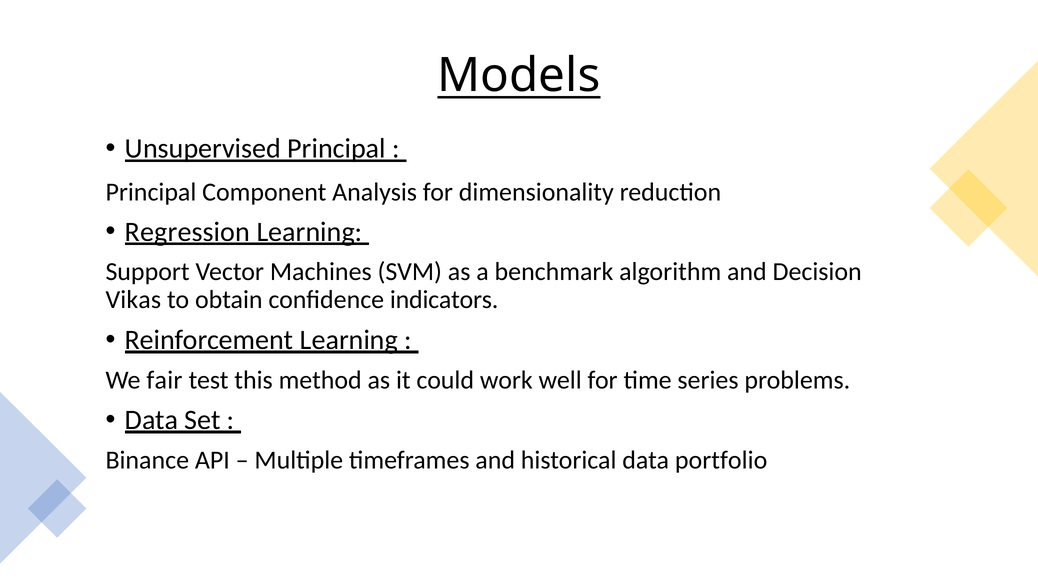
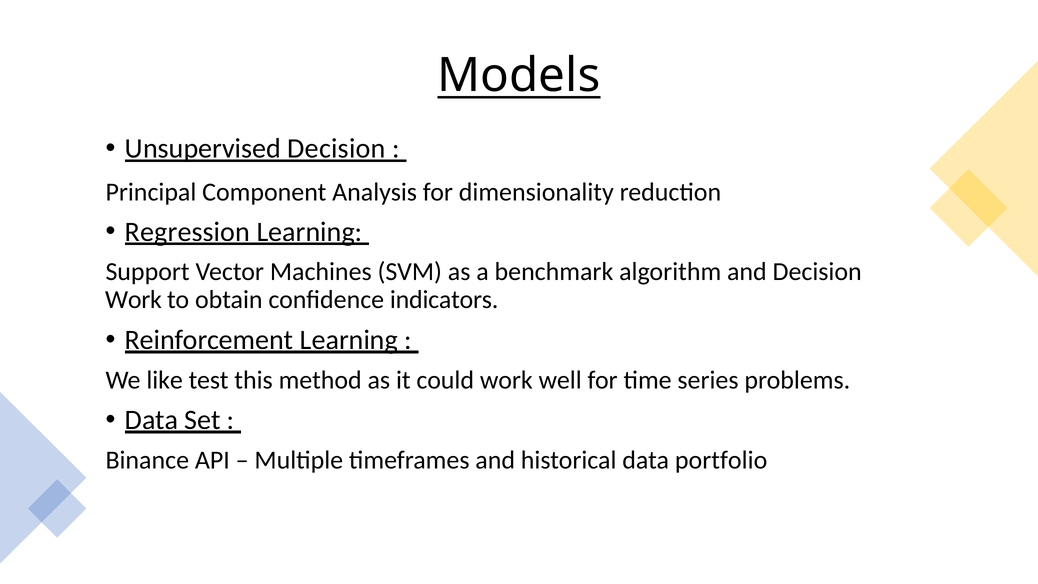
Unsupervised Principal: Principal -> Decision (336, 149)
Vikas: Vikas -> Work (133, 300)
fair: fair -> like (165, 380)
